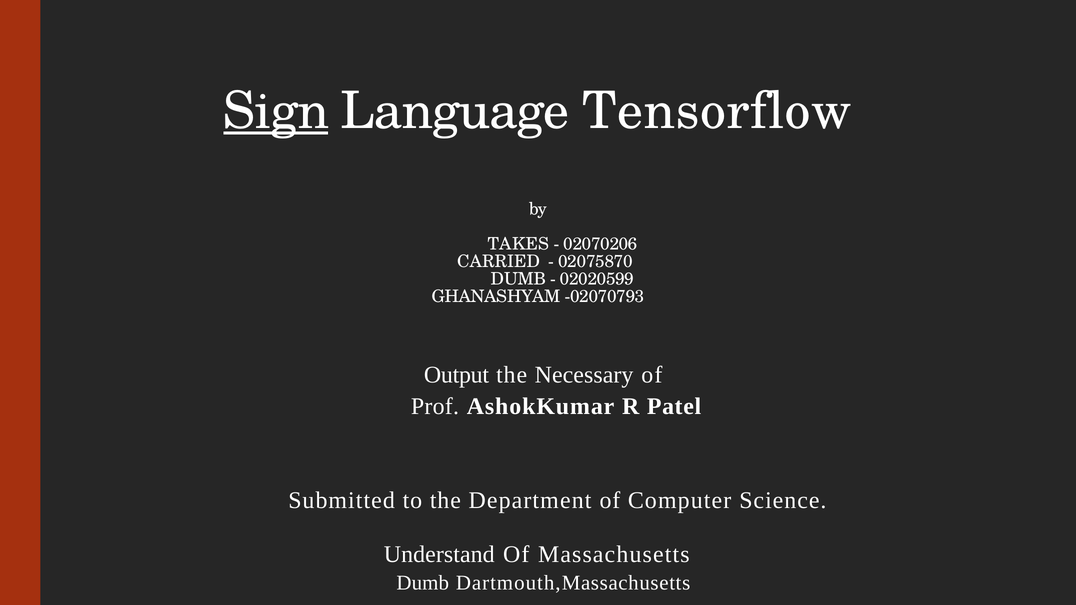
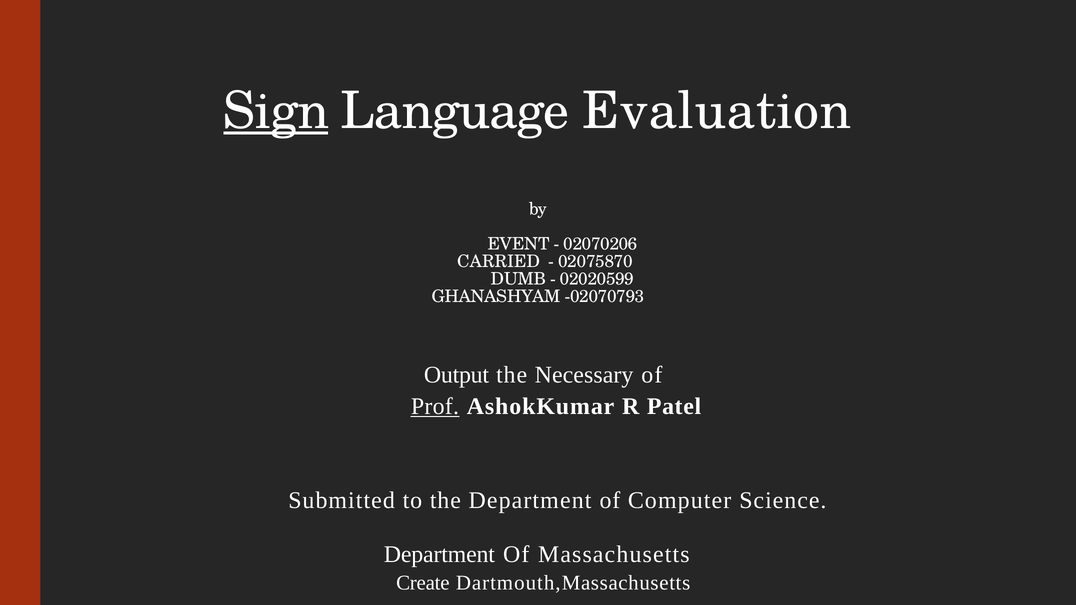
Tensorflow: Tensorflow -> Evaluation (717, 111)
TAKES: TAKES -> EVENT (519, 244)
Prof underline: none -> present (435, 406)
Understand: Understand -> Department (439, 554)
Dumb: Dumb -> Create (423, 583)
